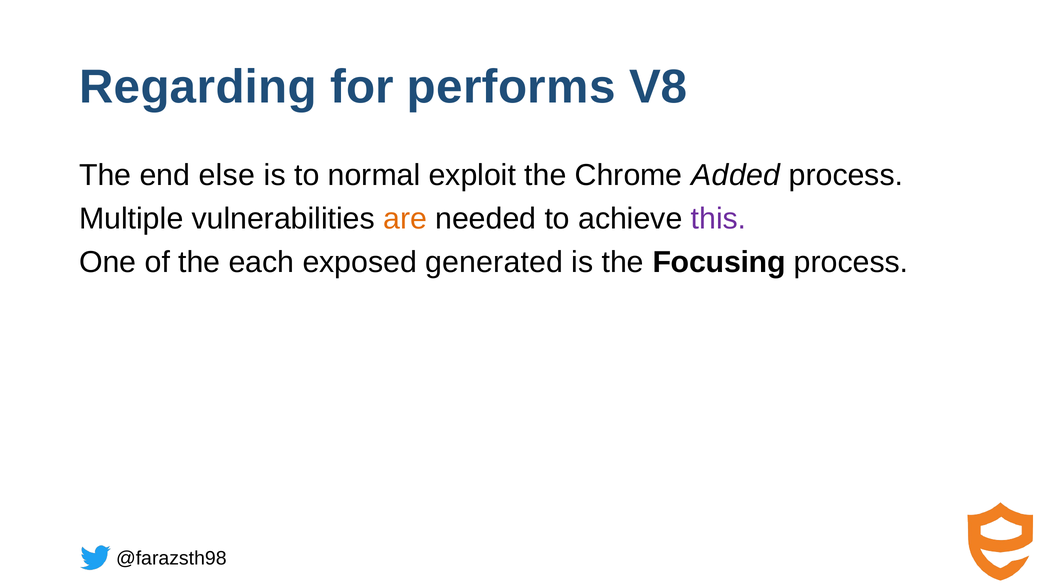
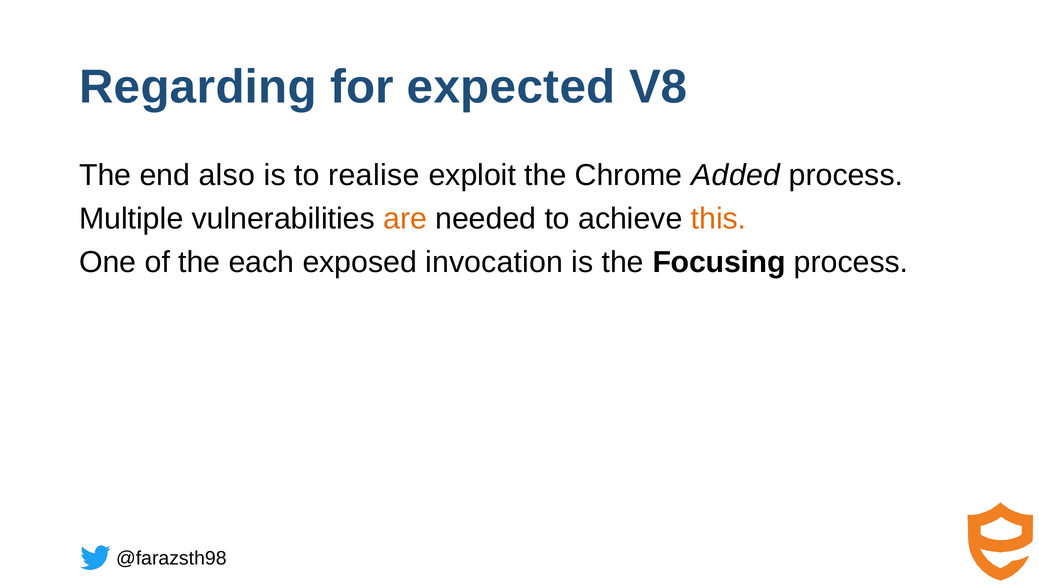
performs: performs -> expected (511, 87)
else: else -> also (227, 176)
normal: normal -> realise (374, 176)
this colour: purple -> orange (719, 219)
generated: generated -> invocation (494, 263)
